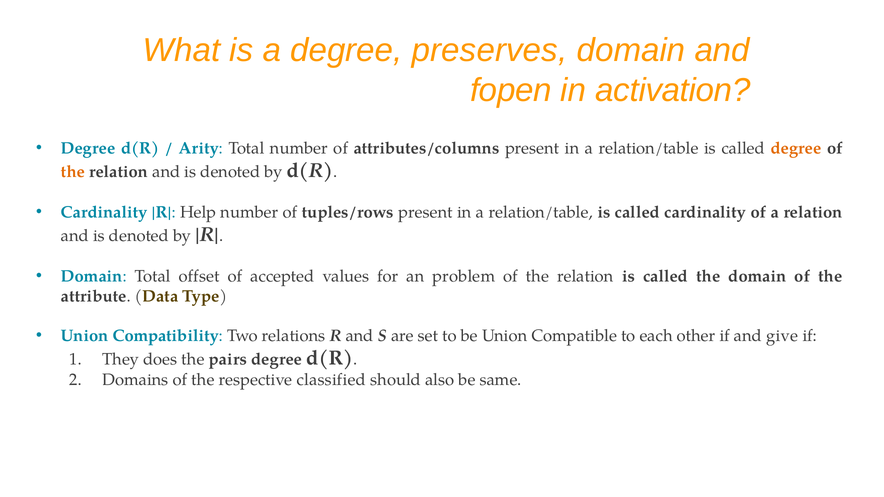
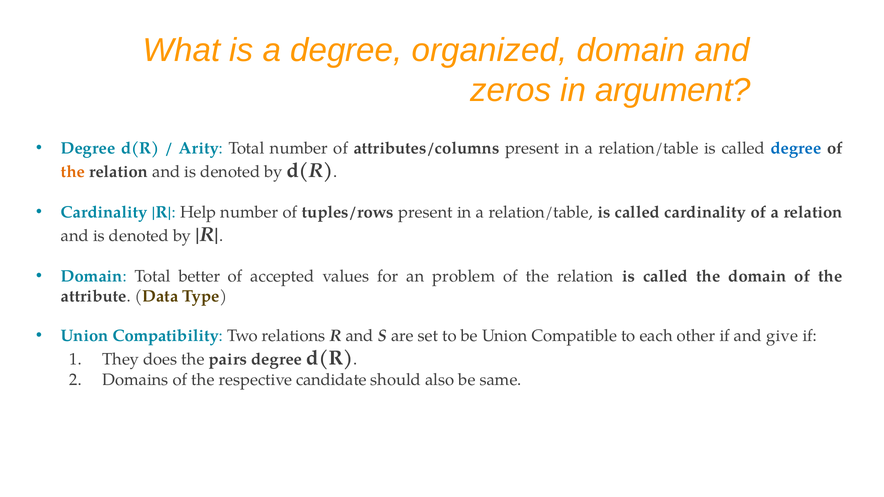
preserves: preserves -> organized (490, 50)
fopen: fopen -> zeros (511, 90)
activation: activation -> argument (673, 90)
degree colour: orange -> blue (796, 148)
offset: offset -> better (199, 276)
classified: classified -> candidate (331, 380)
